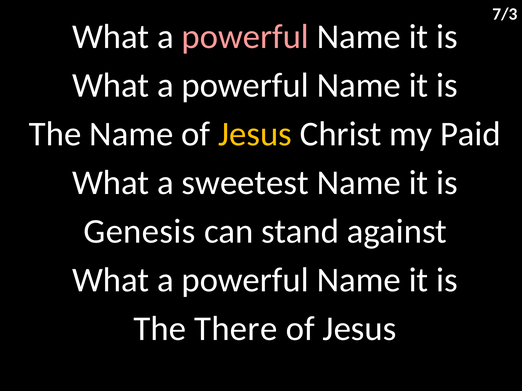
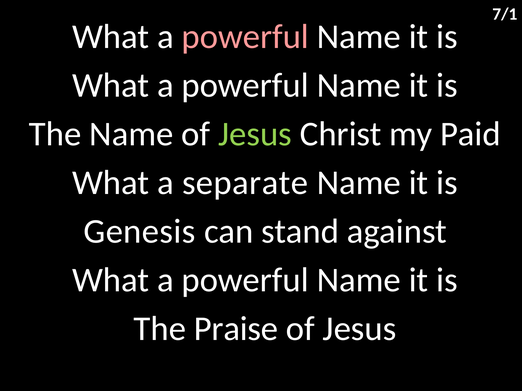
7/3: 7/3 -> 7/1 (505, 14)
Jesus colour: yellow -> light green (255, 134)
sweetest: sweetest -> separate (245, 183)
There: There -> Praise (236, 329)
